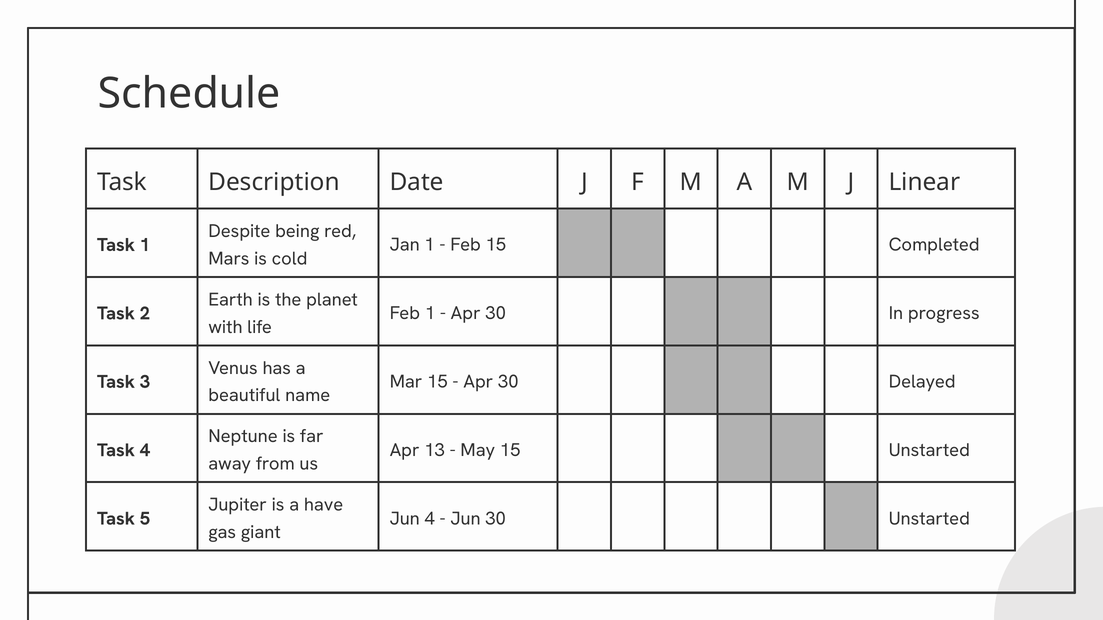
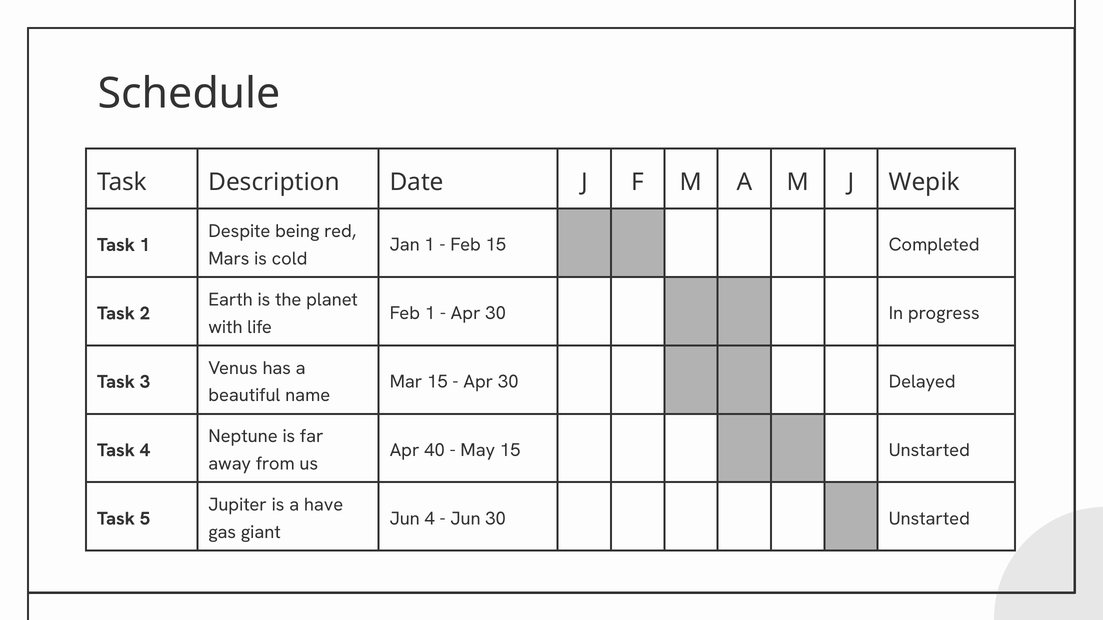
Linear: Linear -> Wepik (924, 182)
13: 13 -> 40 (435, 450)
